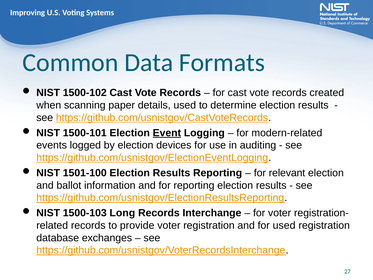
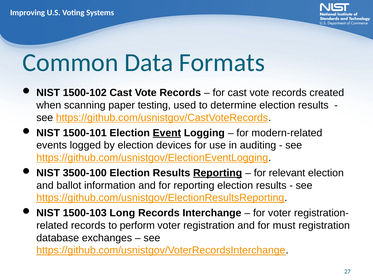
details: details -> testing (154, 105)
1501-100: 1501-100 -> 3500-100 (85, 173)
Reporting underline: none -> present (218, 173)
provide: provide -> perform (137, 225)
for used: used -> must (284, 225)
